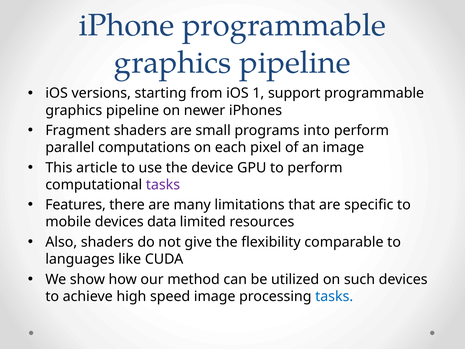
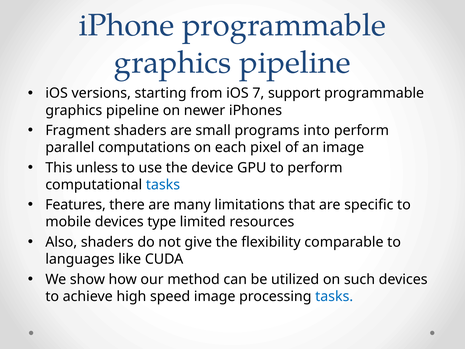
1: 1 -> 7 (258, 93)
article: article -> unless (97, 168)
tasks colour: purple -> blue (163, 185)
data: data -> type (162, 222)
